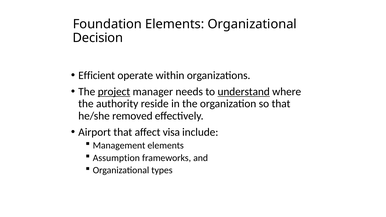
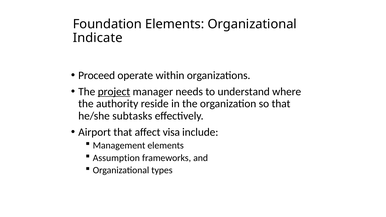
Decision: Decision -> Indicate (98, 38)
Efficient: Efficient -> Proceed (97, 75)
understand underline: present -> none (244, 92)
removed: removed -> subtasks (132, 116)
